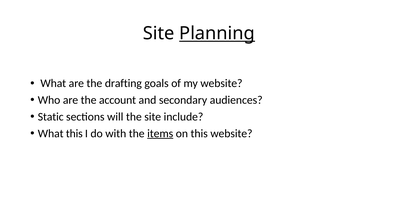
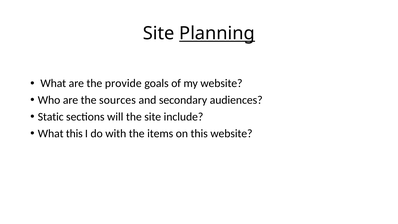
drafting: drafting -> provide (123, 83)
account: account -> sources (117, 100)
items underline: present -> none (160, 133)
